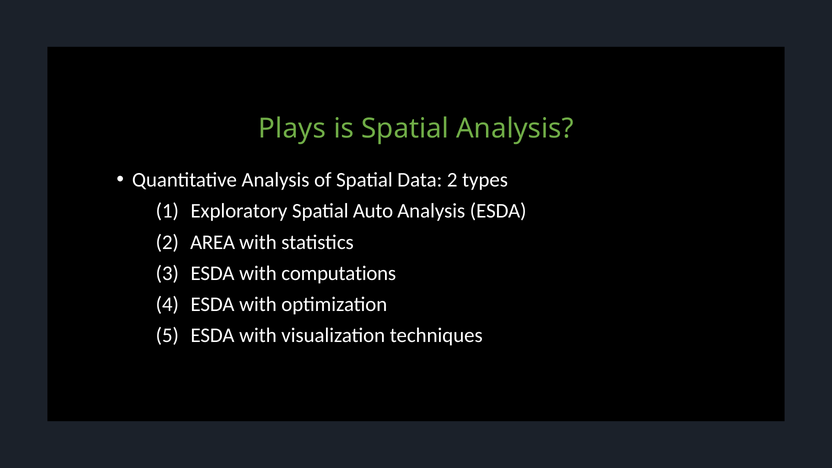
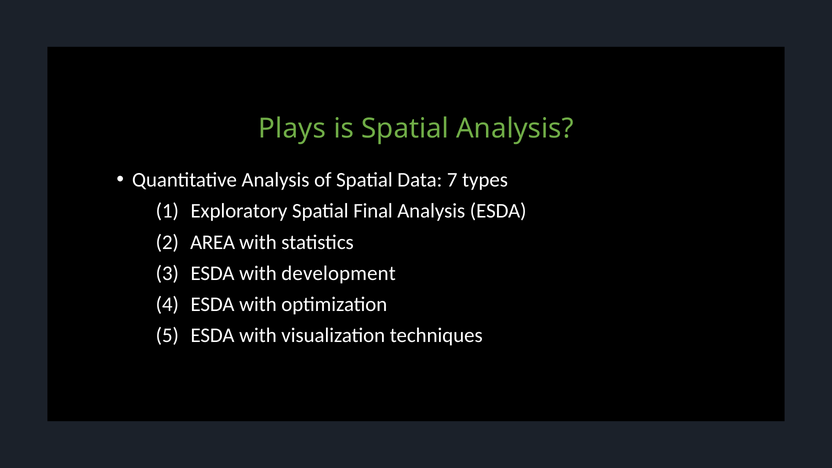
Data 2: 2 -> 7 (452, 180)
Auto: Auto -> Final (373, 211)
computations: computations -> development (339, 273)
